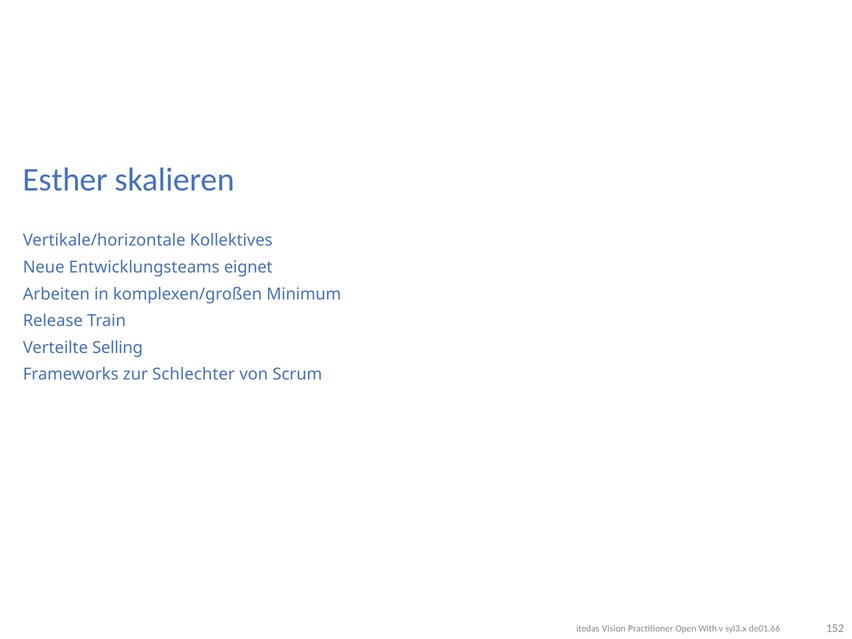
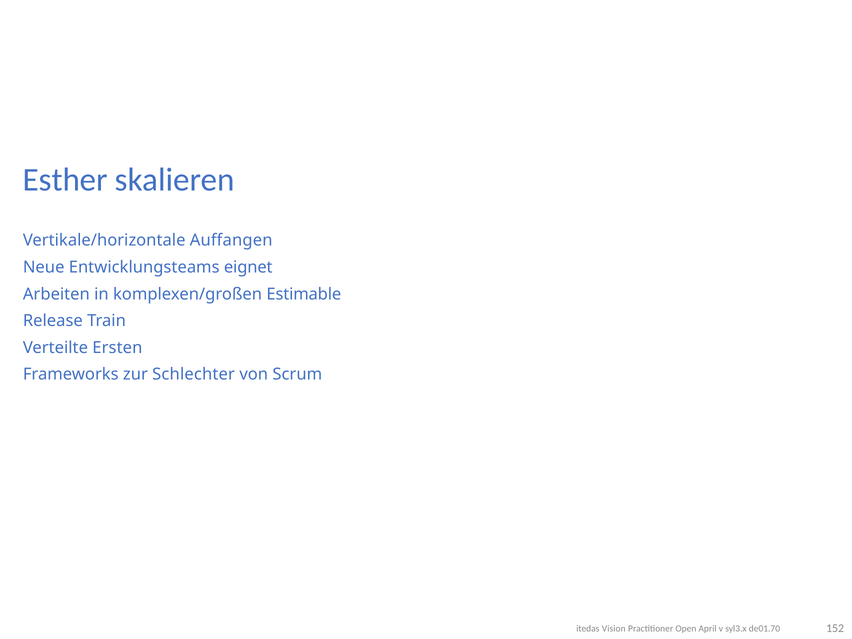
Kollektives: Kollektives -> Auffangen (231, 241)
Minimum: Minimum -> Estimable (304, 294)
Selling: Selling -> Ersten (117, 348)
With: With -> April (708, 629)
de01.66: de01.66 -> de01.70 (764, 629)
